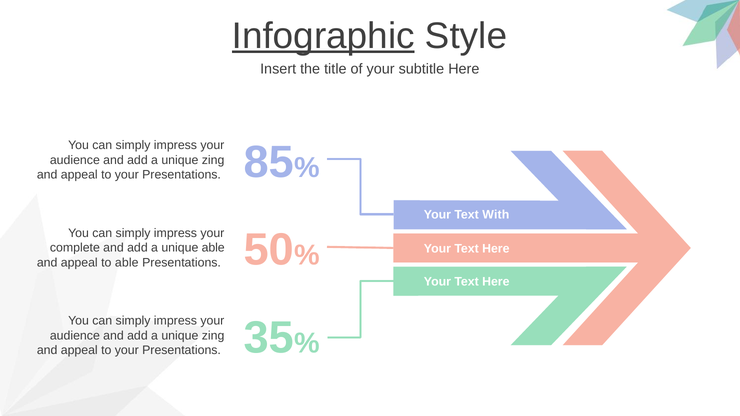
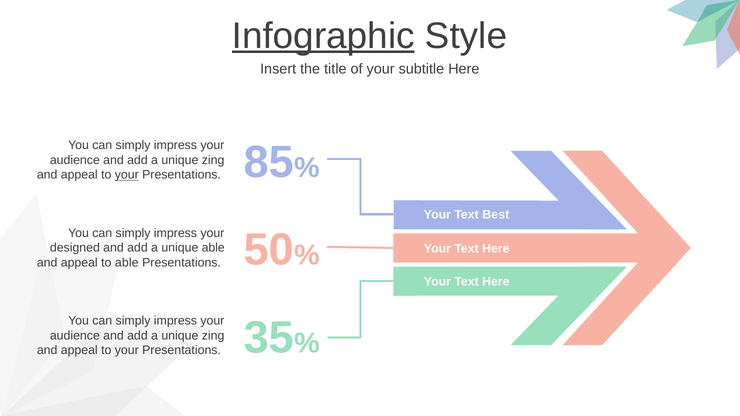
your underline: none -> present (127, 175)
With: With -> Best (496, 215)
complete: complete -> designed (75, 248)
